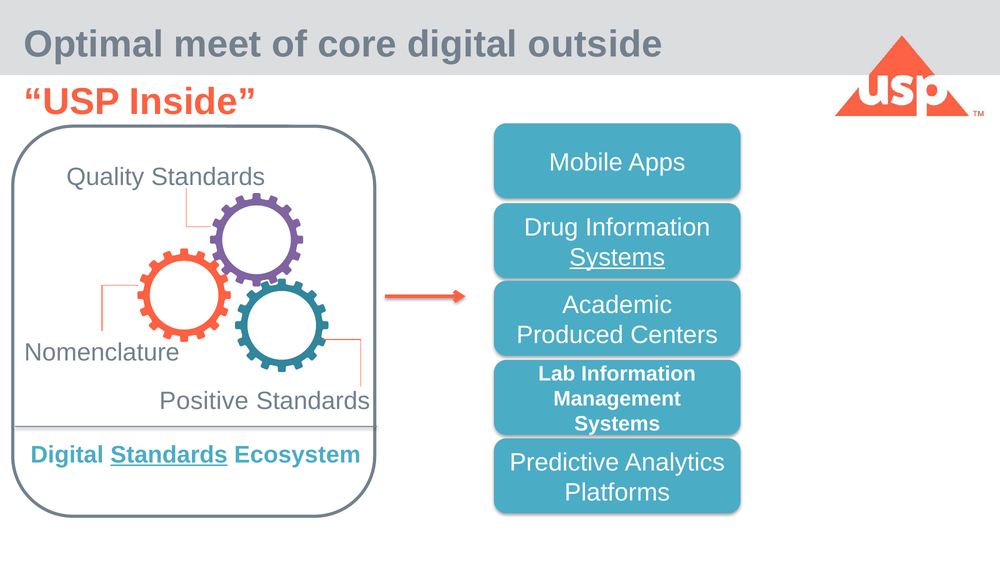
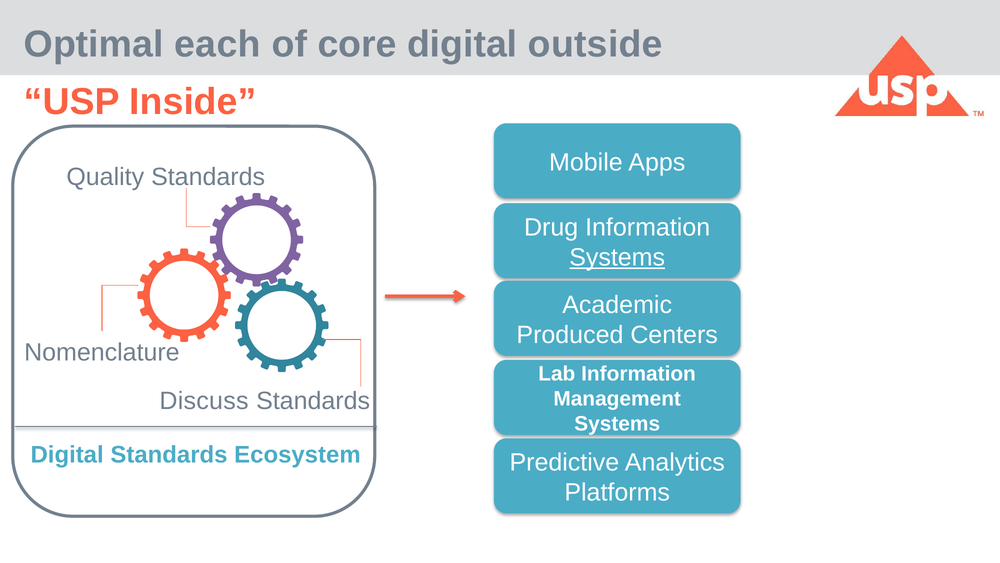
meet: meet -> each (217, 44)
Positive: Positive -> Discuss (204, 401)
Standards underline: present -> none (169, 455)
